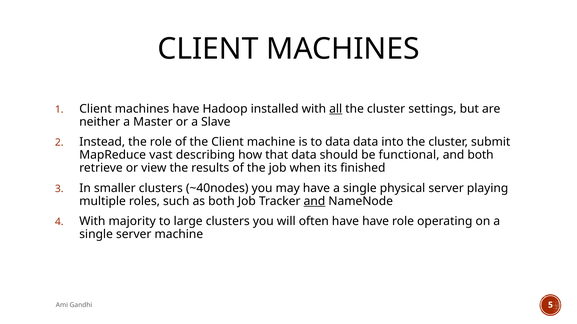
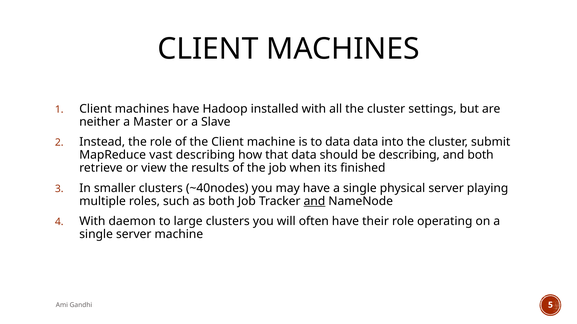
all underline: present -> none (336, 109)
be functional: functional -> describing (409, 155)
majority: majority -> daemon (132, 222)
have have: have -> their (376, 222)
